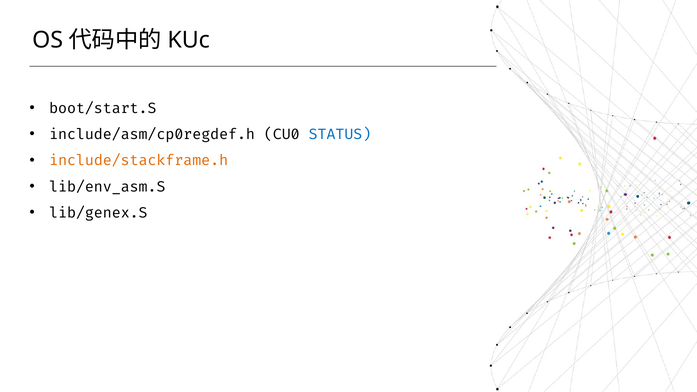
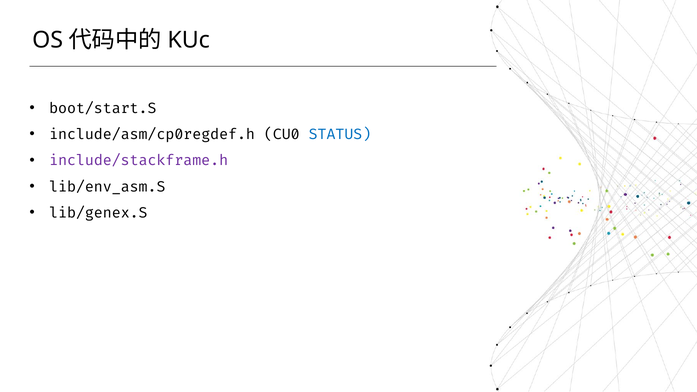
include/stackframe.h colour: orange -> purple (139, 161)
